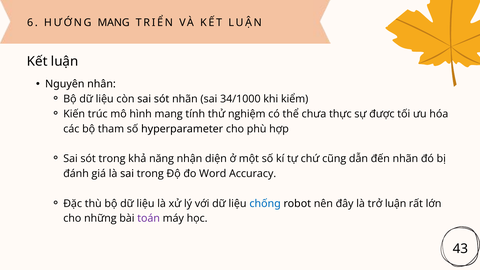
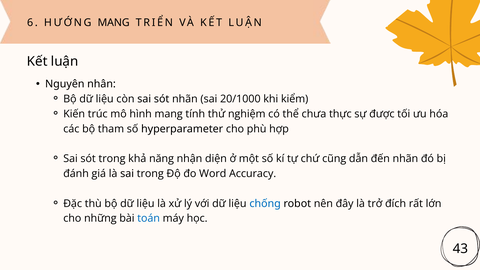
34/1000: 34/1000 -> 20/1000 (240, 99)
trở luận: luận -> đích (396, 203)
toán colour: purple -> blue (149, 218)
